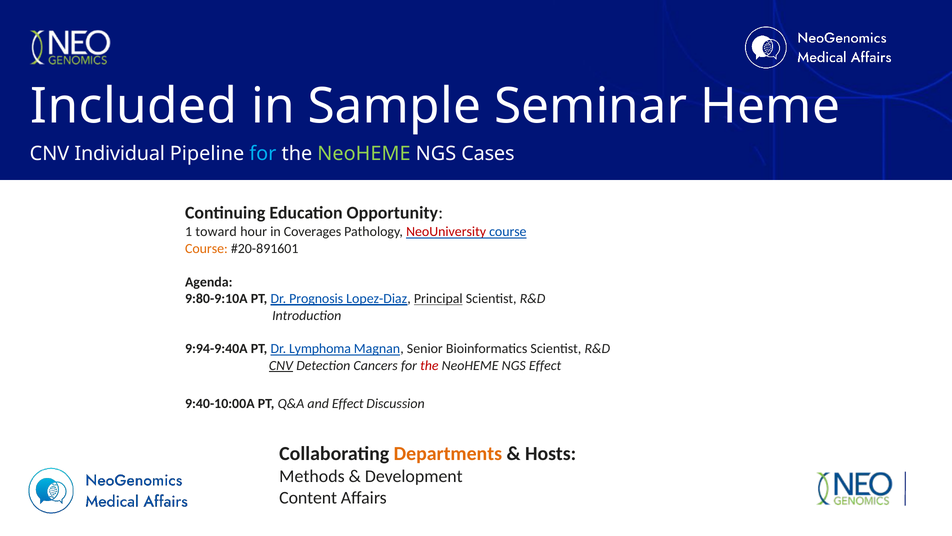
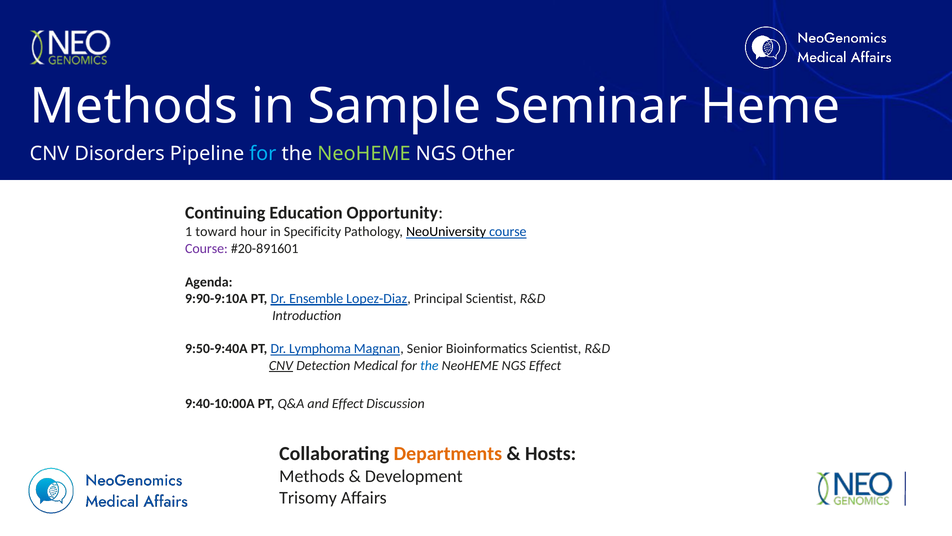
Included: Included -> Methods (134, 106)
Individual: Individual -> Disorders (120, 154)
Cases: Cases -> Other (488, 154)
Coverages: Coverages -> Specificity (312, 232)
NeoUniversity colour: red -> black (446, 232)
Course colour: orange -> purple (206, 249)
9:80-9:10A: 9:80-9:10A -> 9:90-9:10A (216, 299)
Prognosis: Prognosis -> Ensemble (316, 299)
Principal underline: present -> none (438, 299)
9:94-9:40A: 9:94-9:40A -> 9:50-9:40A (216, 349)
Cancers: Cancers -> Medical (376, 365)
the colour: red -> blue (429, 365)
Content: Content -> Trisomy (308, 497)
